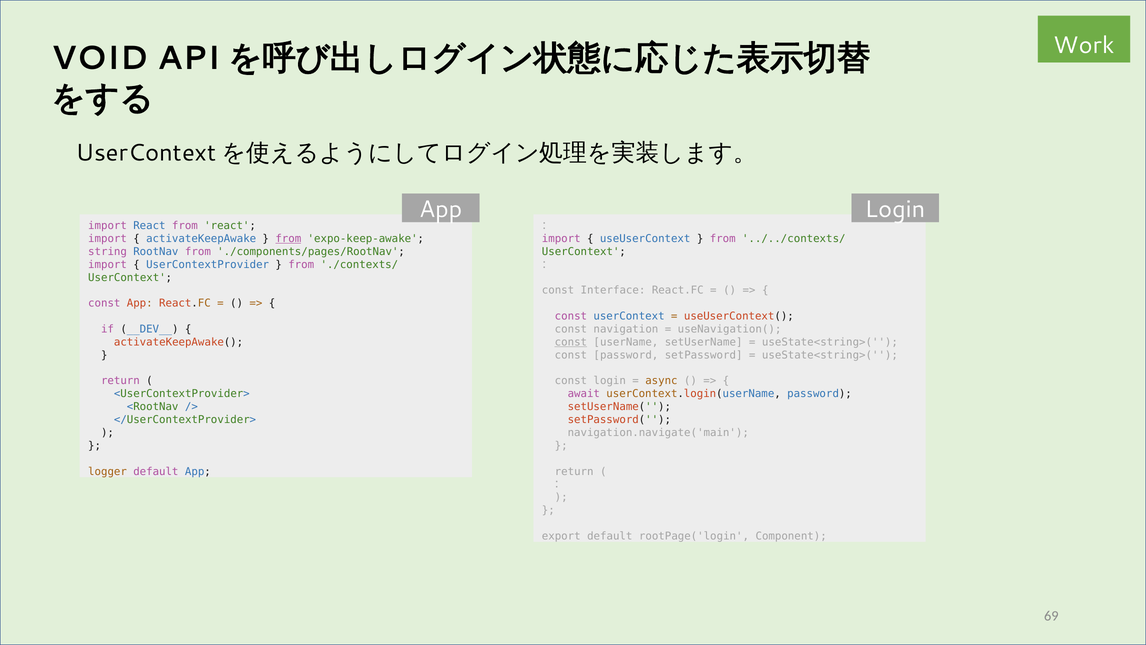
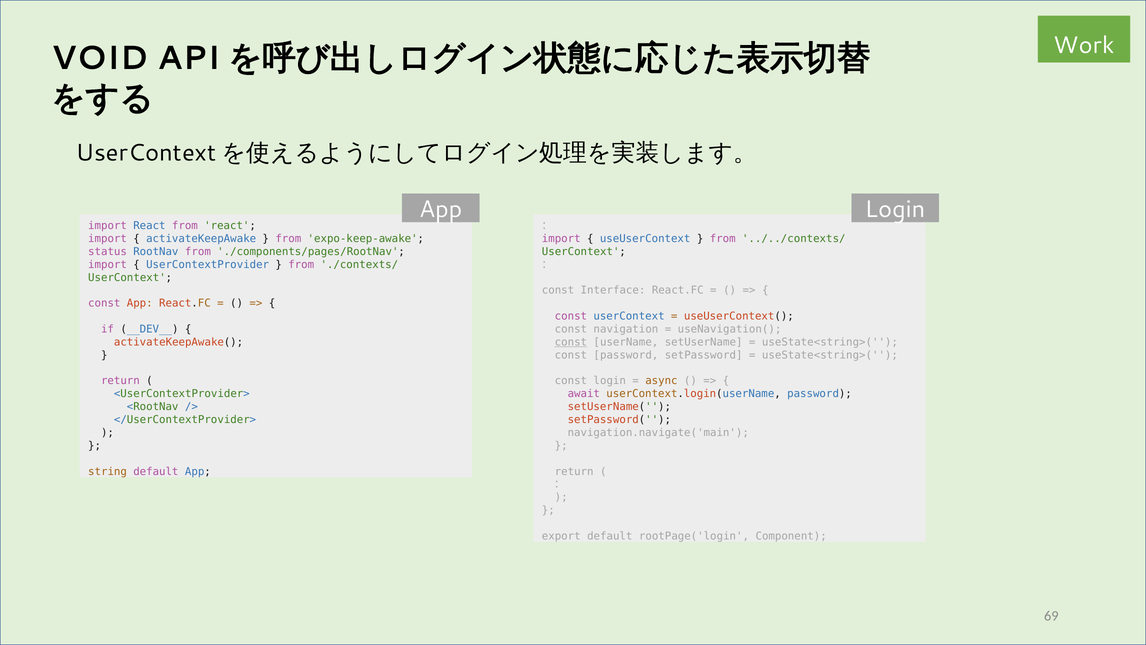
from underline: present -> none (288, 239)
string: string -> status (108, 251)
logger: logger -> string (108, 471)
